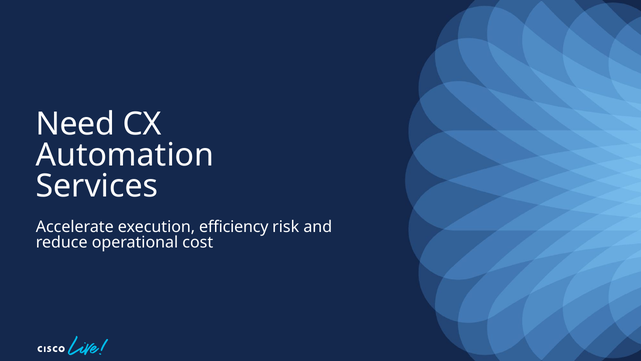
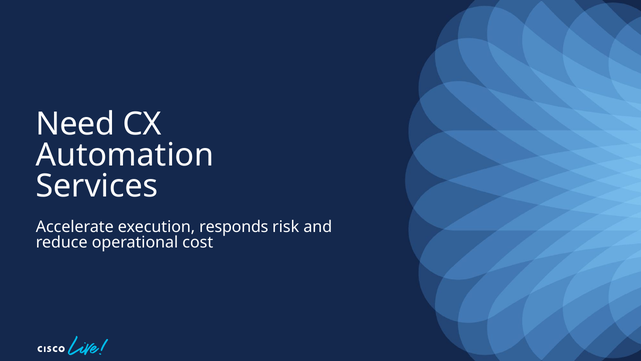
efficiency: efficiency -> responds (234, 227)
